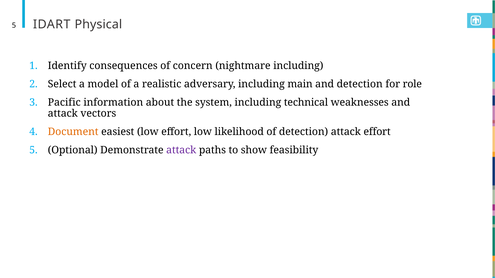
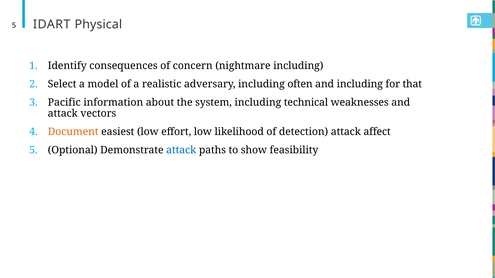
main: main -> often (300, 84)
and detection: detection -> including (360, 84)
role: role -> that (412, 84)
attack effort: effort -> affect (377, 132)
attack colour: purple -> blue (181, 150)
